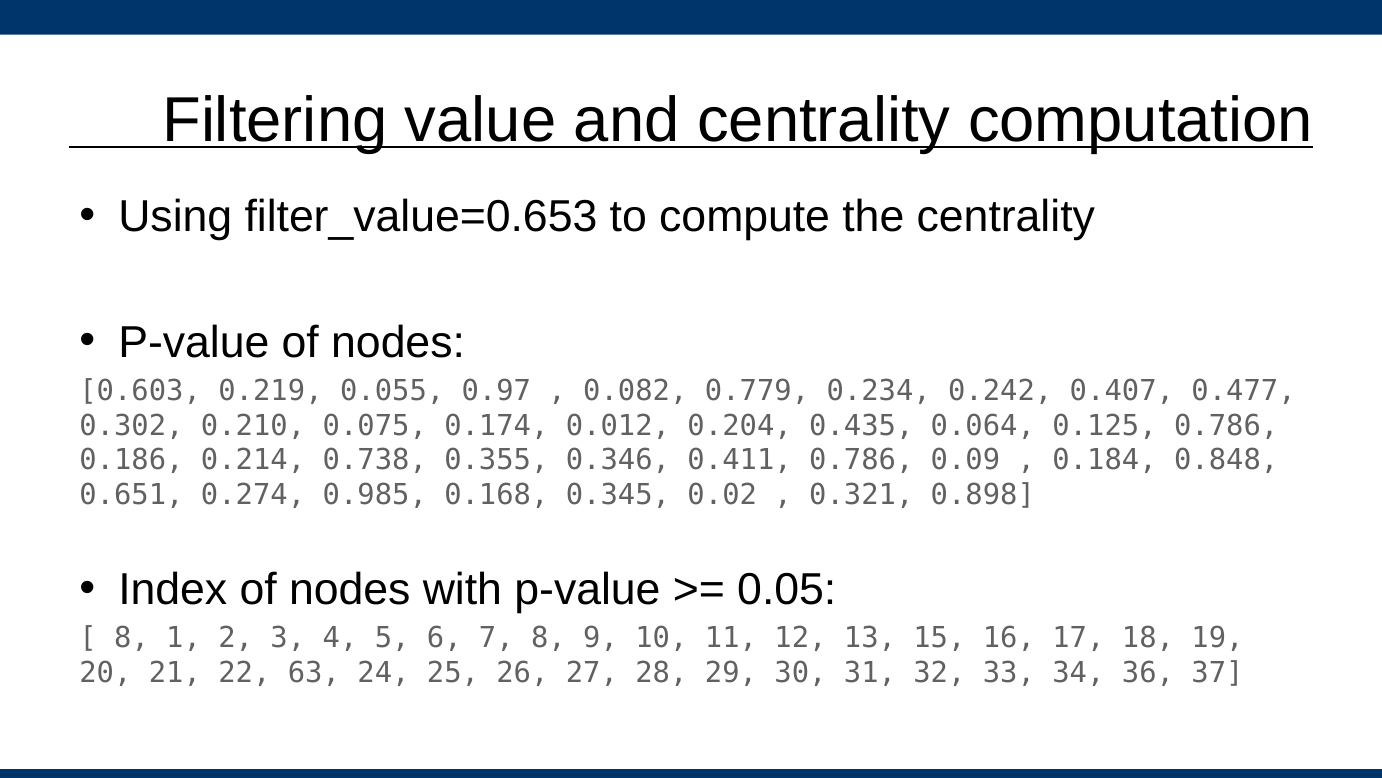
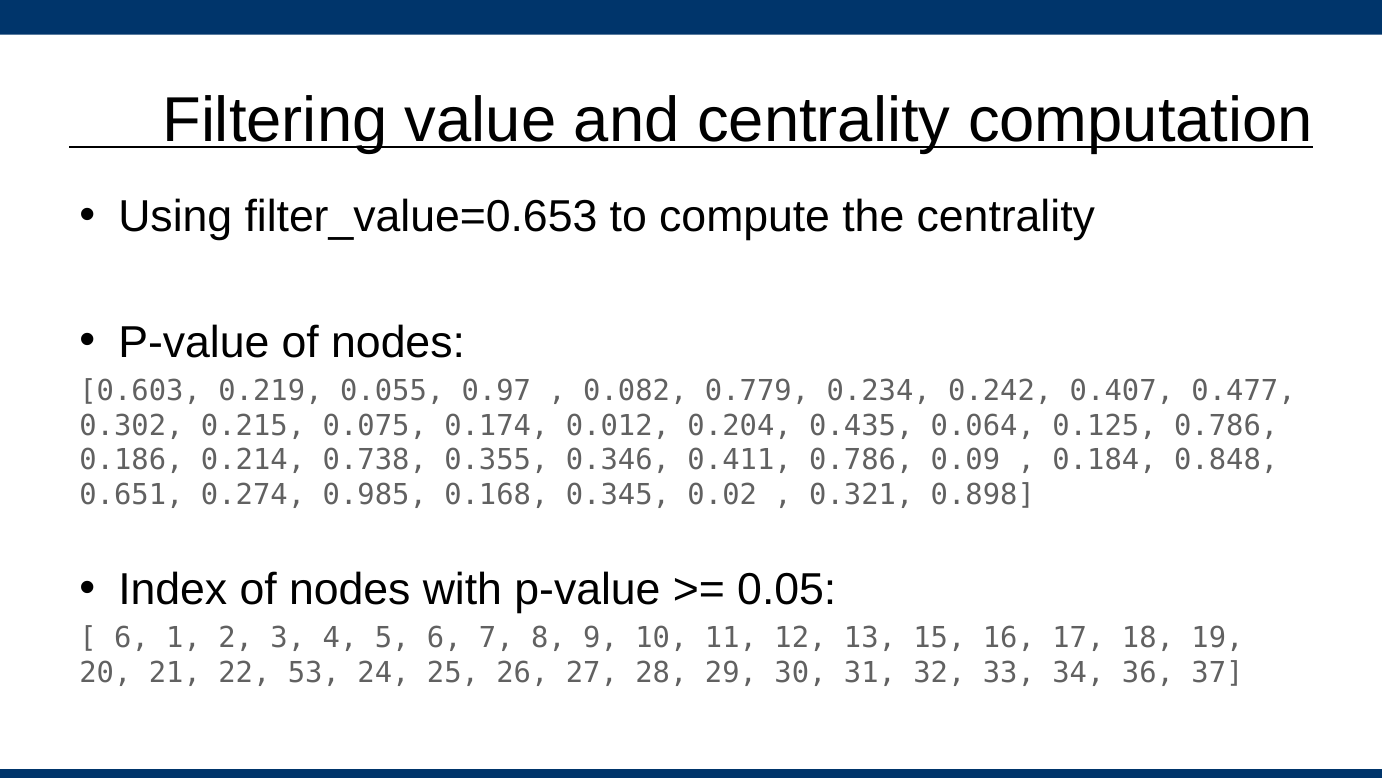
0.210: 0.210 -> 0.215 (253, 425)
8: 8 -> 6 (132, 638)
63: 63 -> 53 (314, 672)
